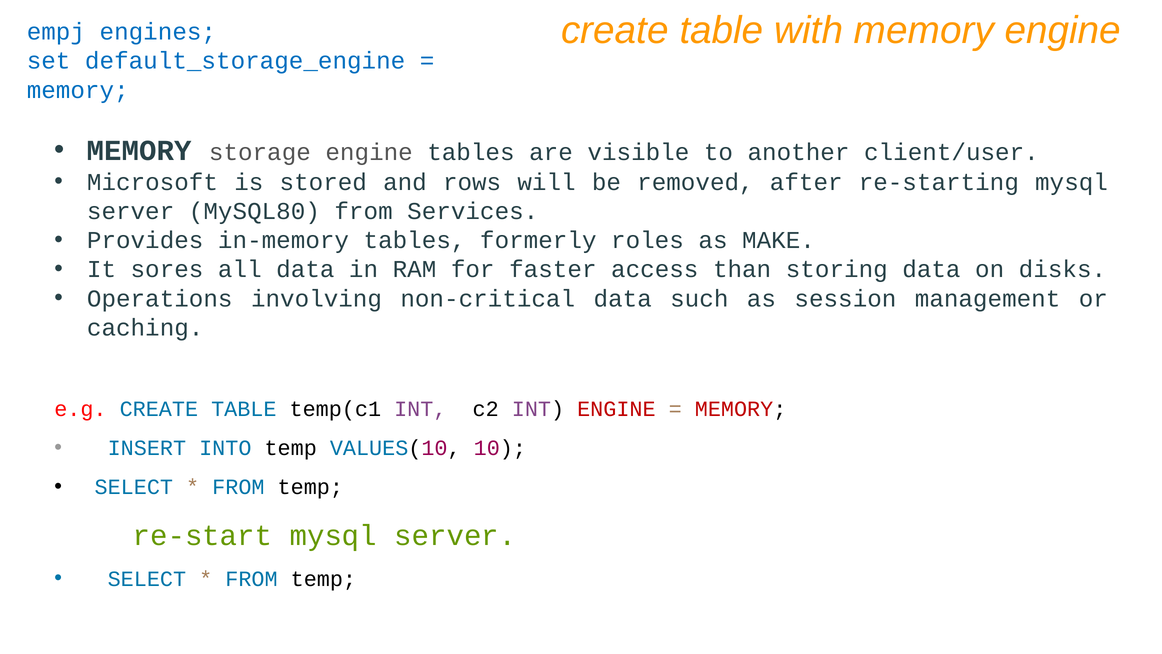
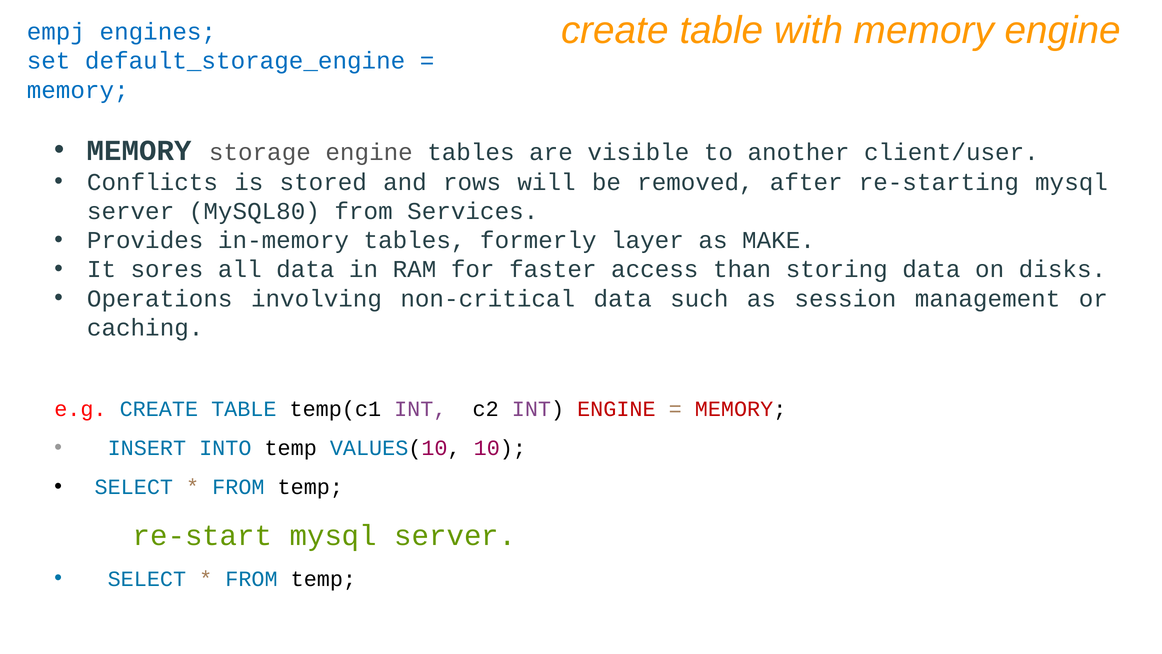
Microsoft: Microsoft -> Conflicts (152, 182)
roles: roles -> layer (647, 240)
